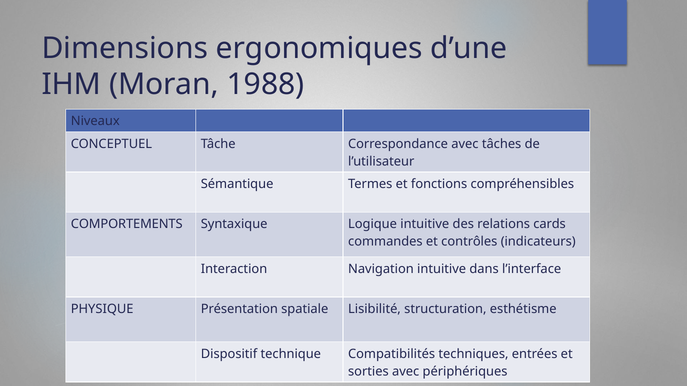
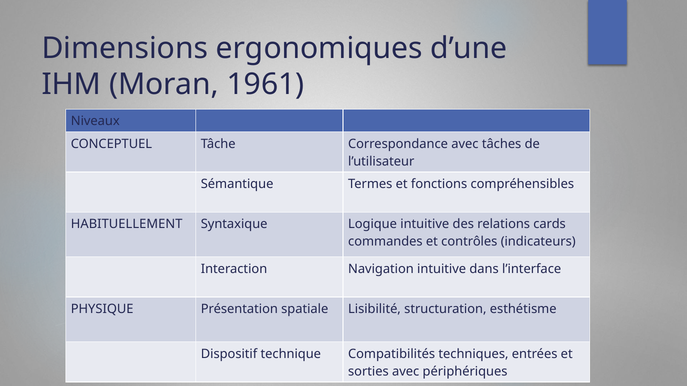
1988: 1988 -> 1961 (266, 84)
COMPORTEMENTS: COMPORTEMENTS -> HABITUELLEMENT (127, 224)
